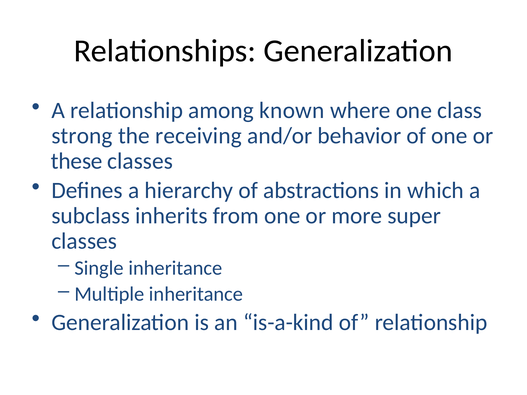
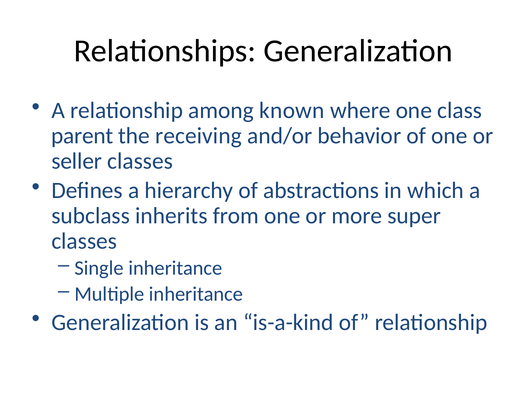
strong: strong -> parent (82, 136)
these: these -> seller (77, 161)
